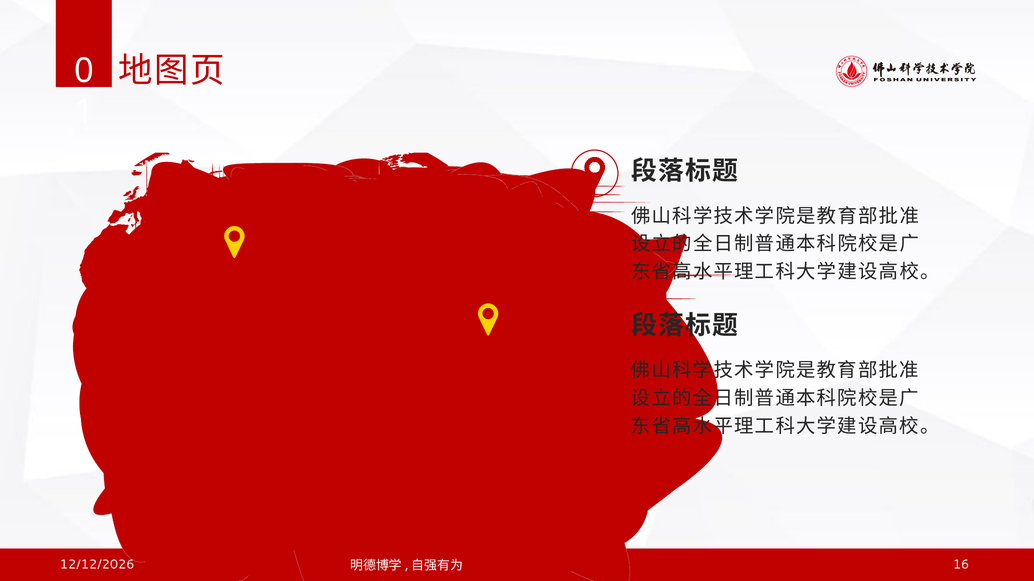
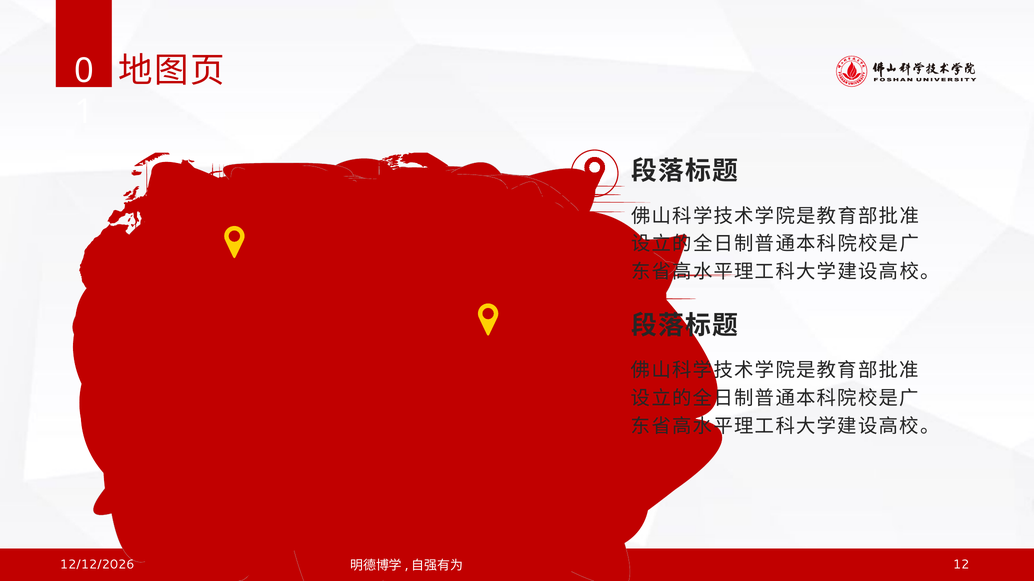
16: 16 -> 12 (961, 565)
